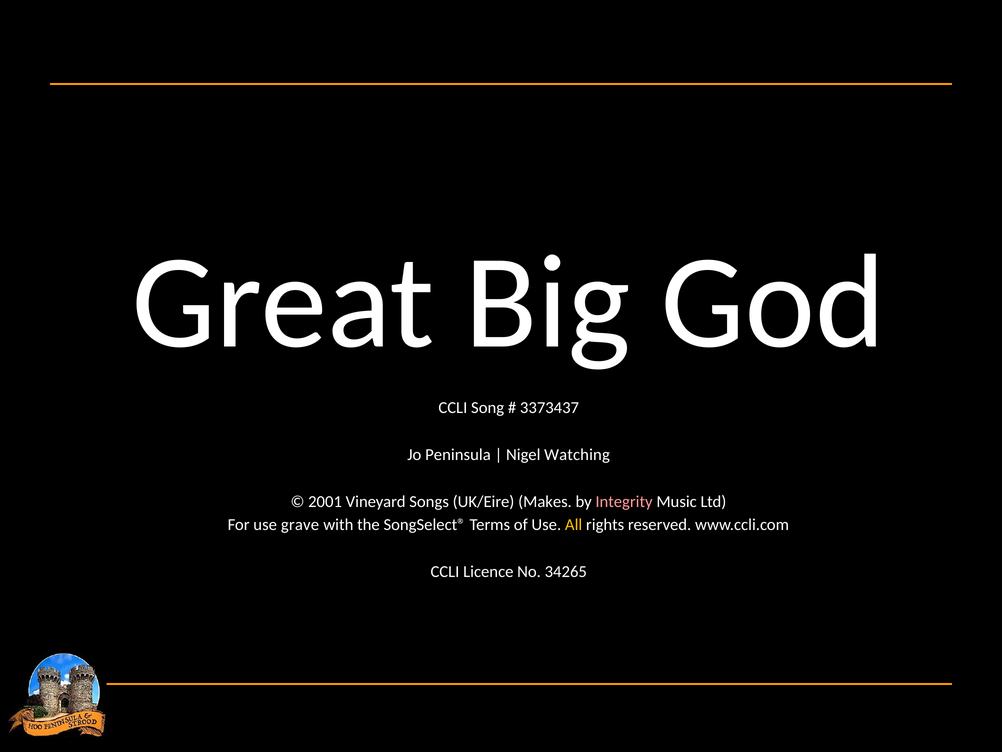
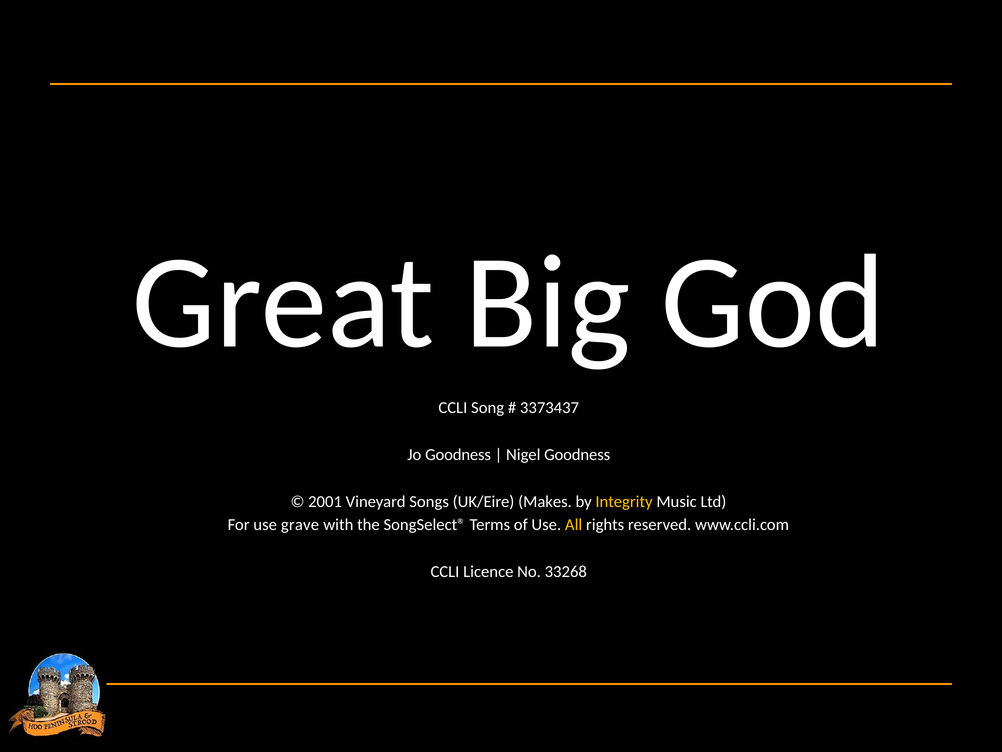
Jo Peninsula: Peninsula -> Goodness (458, 454)
Nigel Watching: Watching -> Goodness (577, 454)
Integrity colour: pink -> yellow (624, 501)
34265: 34265 -> 33268 (566, 571)
